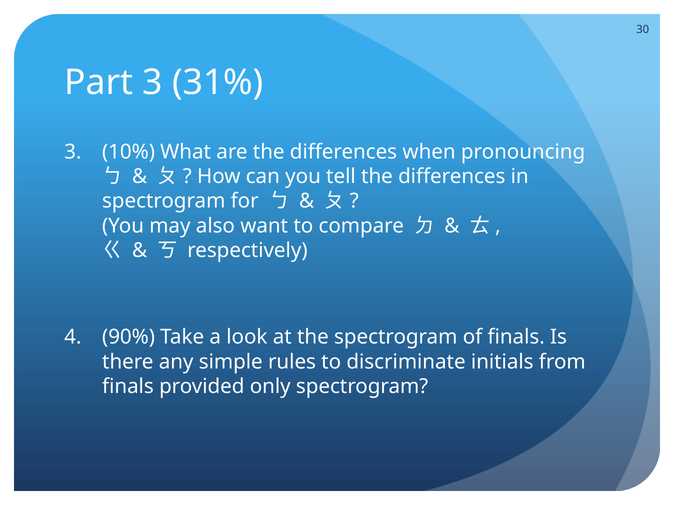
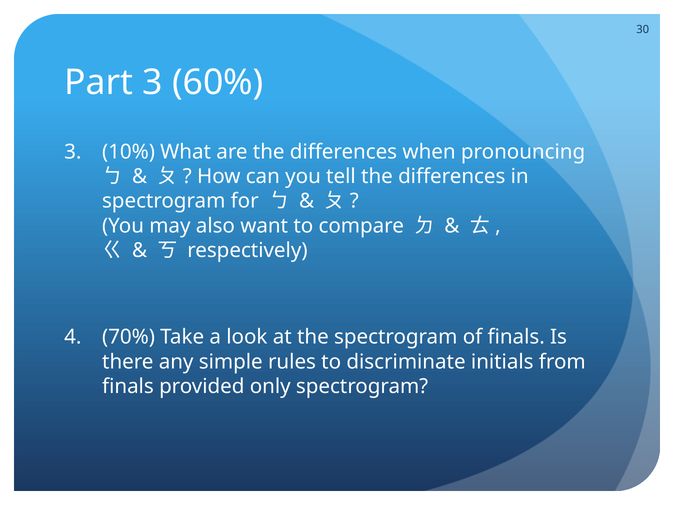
31%: 31% -> 60% (218, 83)
90%: 90% -> 70% (129, 337)
